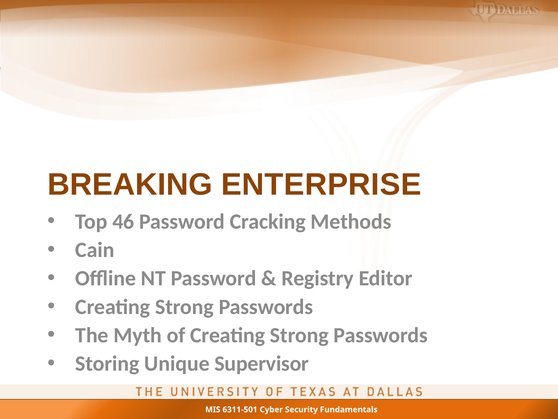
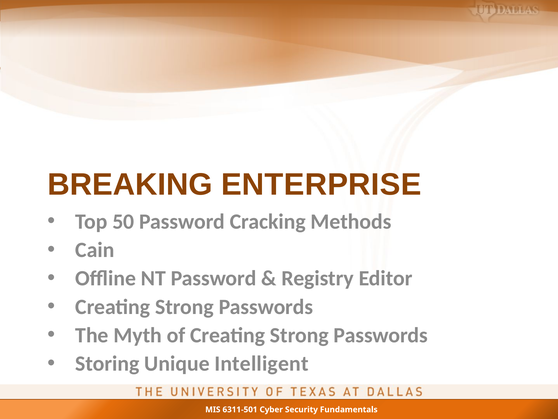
46: 46 -> 50 (123, 221)
Supervisor: Supervisor -> Intelligent (262, 363)
